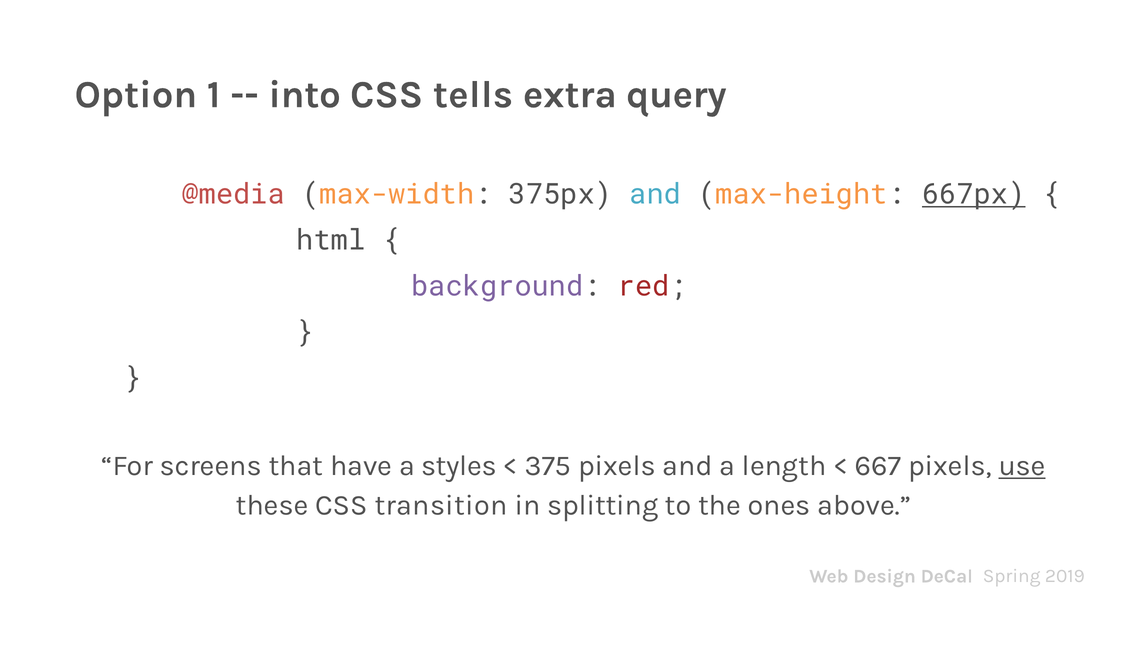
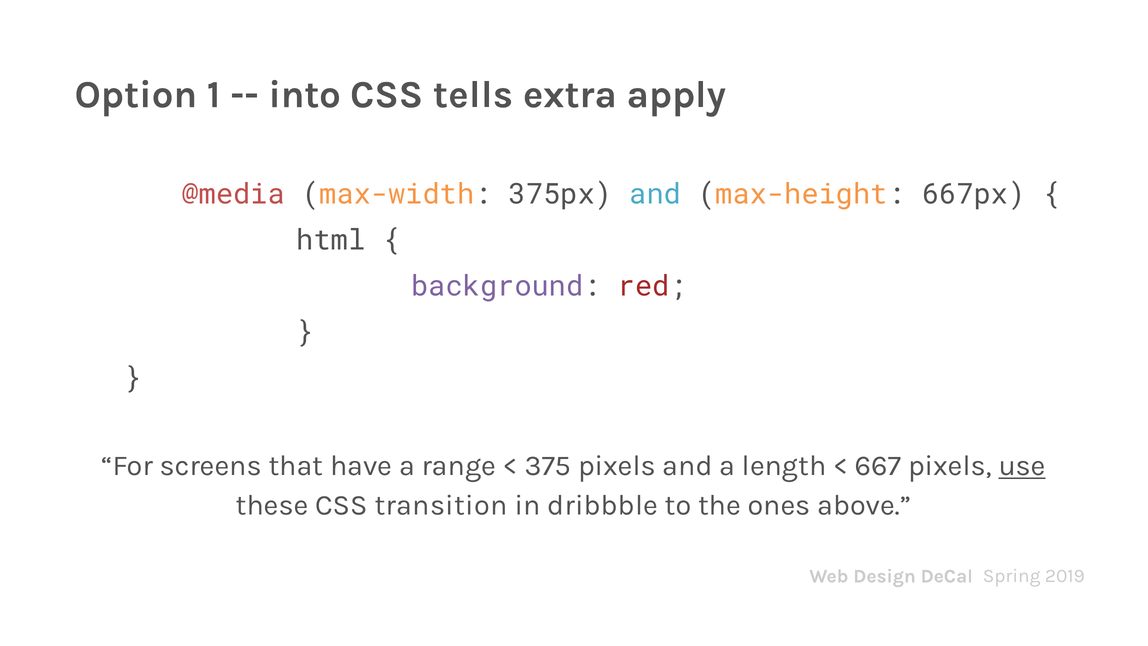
query: query -> apply (676, 95)
667px underline: present -> none (974, 194)
styles: styles -> range (459, 466)
splitting: splitting -> dribbble (603, 505)
